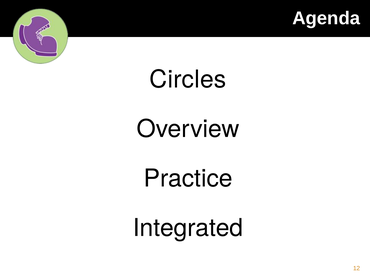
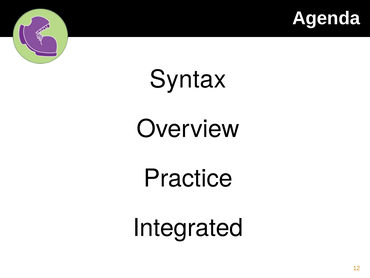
Circles: Circles -> Syntax (188, 79)
